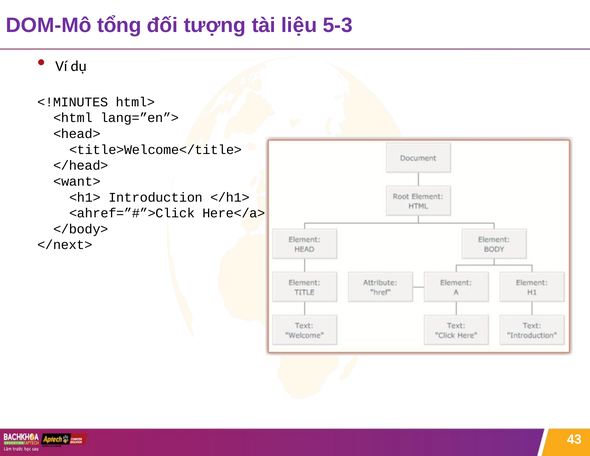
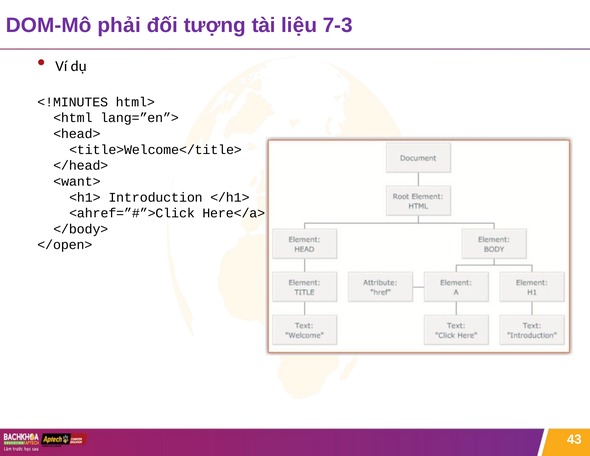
tổng: tổng -> phải (119, 25)
5-3: 5-3 -> 7-3 (338, 25)
</next>: </next> -> </open> (65, 245)
